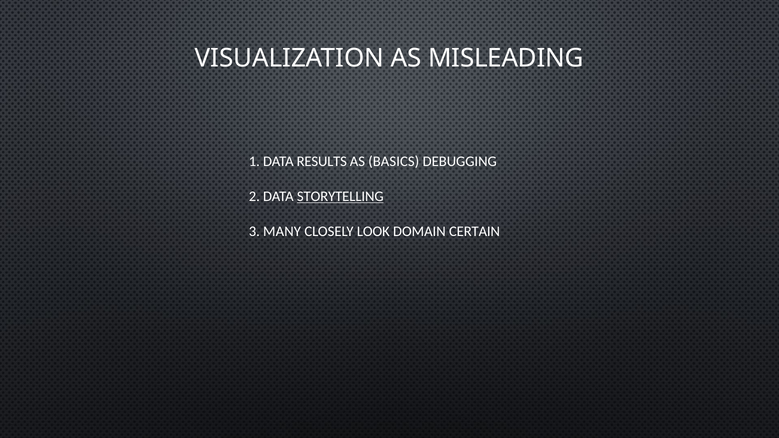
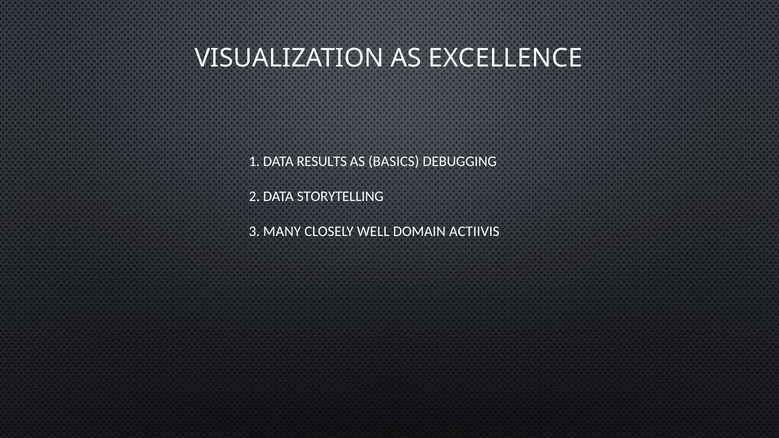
MISLEADING: MISLEADING -> EXCELLENCE (506, 58)
STORYTELLING underline: present -> none (340, 197)
LOOK: LOOK -> WELL (373, 232)
CERTAIN: CERTAIN -> ACTIIVIS (474, 232)
